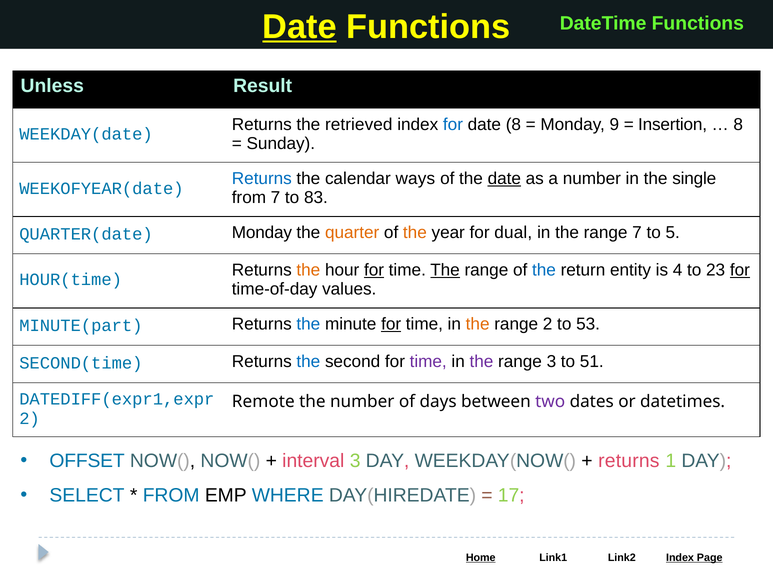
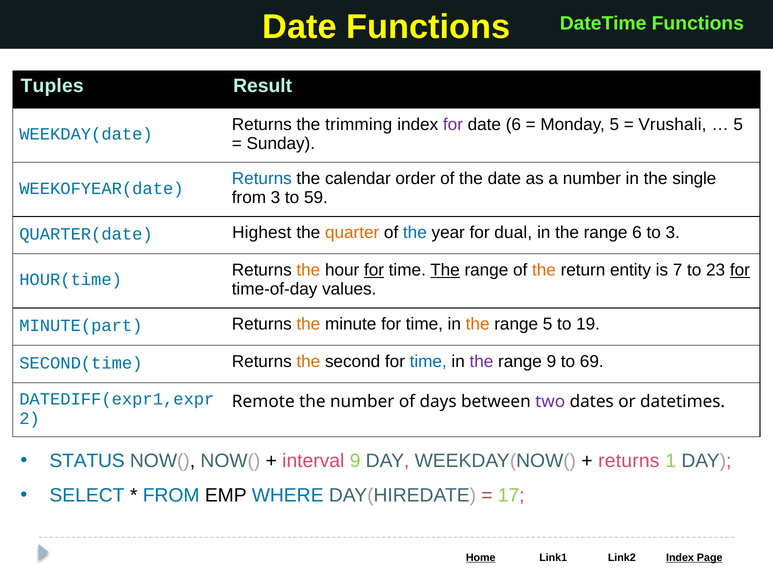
Date underline: present -> none (300, 27)
Unless: Unless -> Tuples (52, 86)
retrieved: retrieved -> trimming (359, 124)
for colour: blue -> purple (453, 124)
date 8: 8 -> 6 (513, 124)
Monday 9: 9 -> 5 (614, 124)
Insertion: Insertion -> Vrushali (672, 124)
8: 8 -> 5 (738, 124)
ways: ways -> order (415, 179)
date underline: present -> none (504, 179)
from 7: 7 -> 3 (275, 198)
83: 83 -> 59 (316, 198)
QUARTER(date Monday: Monday -> Highest (262, 233)
the colour: orange -> blue (415, 233)
range 7: 7 -> 6 (637, 233)
to 5: 5 -> 3 (673, 233)
the colour: blue -> orange (544, 270)
4: 4 -> 7 (678, 270)
the colour: blue -> orange (308, 324)
for underline: present -> none (391, 324)
range 2: 2 -> 5 (548, 324)
53: 53 -> 19 (588, 324)
the colour: blue -> orange (308, 361)
time colour: purple -> blue (428, 361)
range 3: 3 -> 9 (551, 361)
51: 51 -> 69 (592, 361)
OFFSET: OFFSET -> STATUS (87, 461)
interval 3: 3 -> 9 (355, 461)
